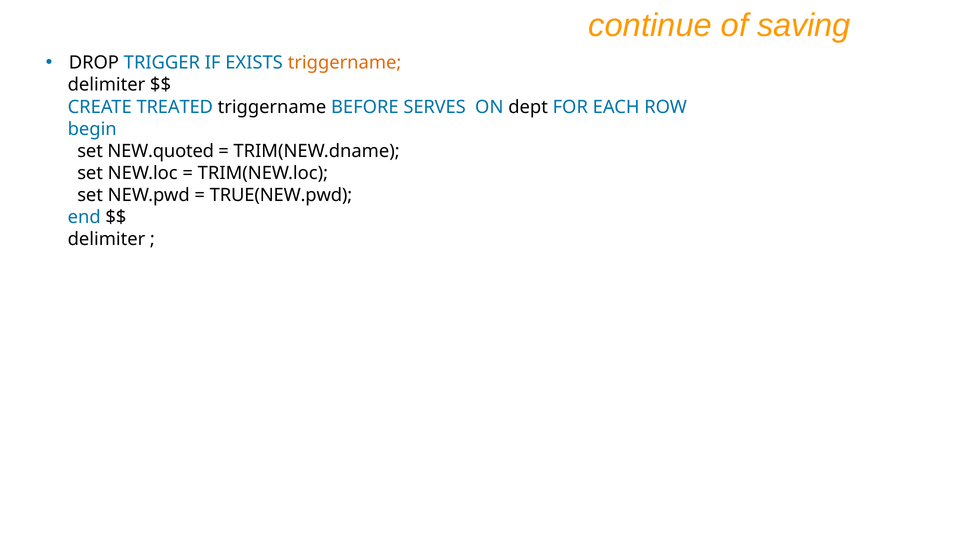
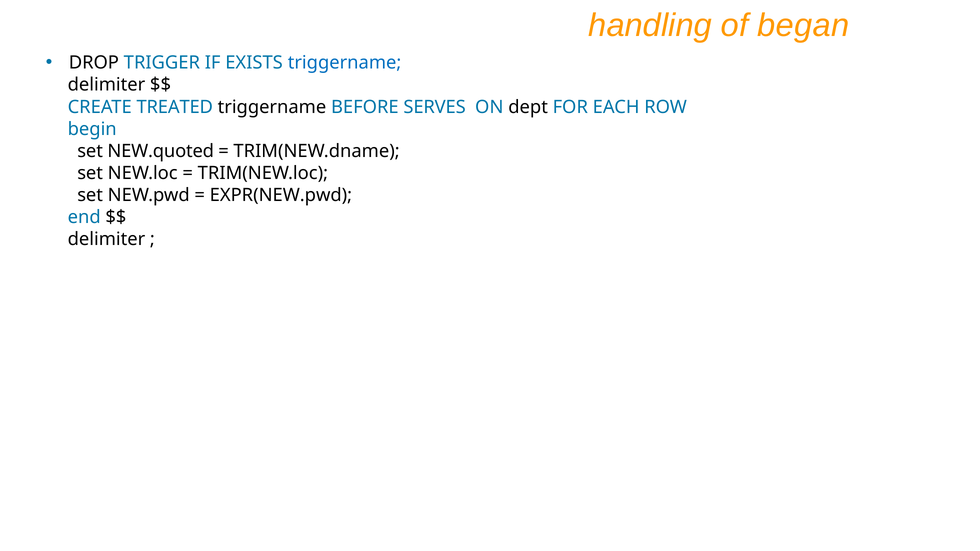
continue: continue -> handling (650, 26)
saving: saving -> began (804, 26)
triggername colour: orange -> blue (345, 63)
TRUE(NEW.pwd: TRUE(NEW.pwd -> EXPR(NEW.pwd (281, 195)
